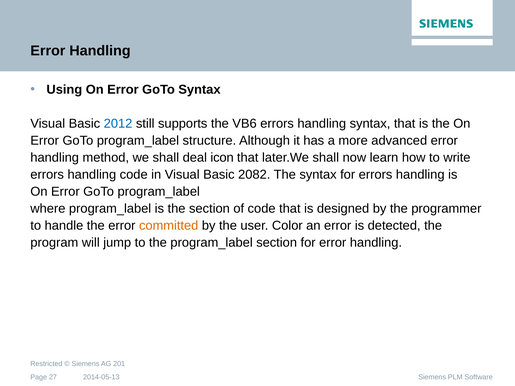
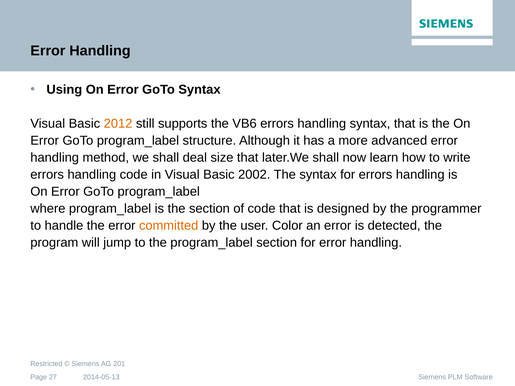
2012 colour: blue -> orange (118, 124)
icon: icon -> size (222, 158)
2082: 2082 -> 2002 (254, 175)
